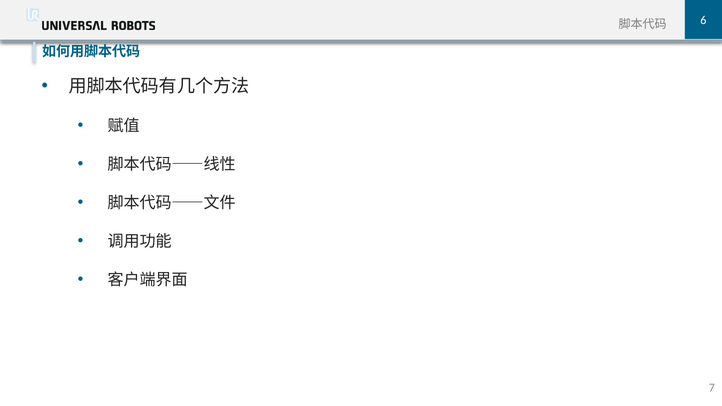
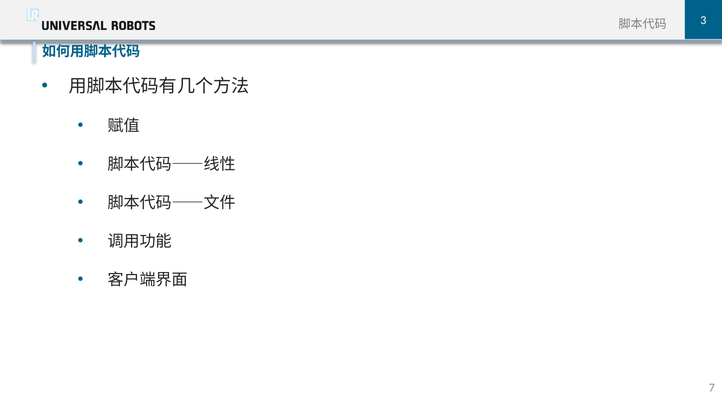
6: 6 -> 3 (703, 20)
